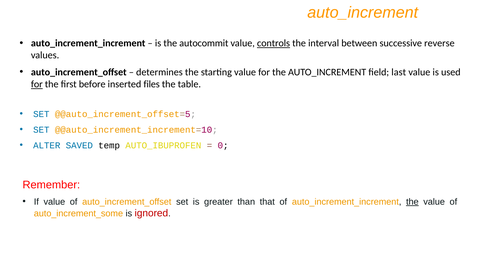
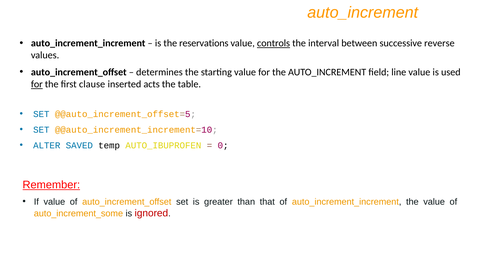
autocommit: autocommit -> reservations (204, 43)
last: last -> line (399, 72)
before: before -> clause (92, 84)
files: files -> acts (152, 84)
Remember underline: none -> present (51, 185)
the underline: present -> none (412, 202)
